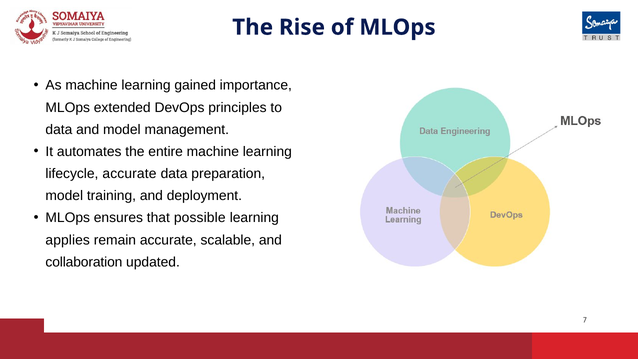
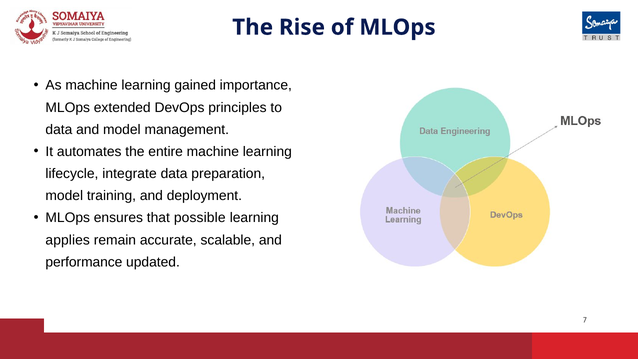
lifecycle accurate: accurate -> integrate (129, 174)
collaboration: collaboration -> performance (84, 262)
